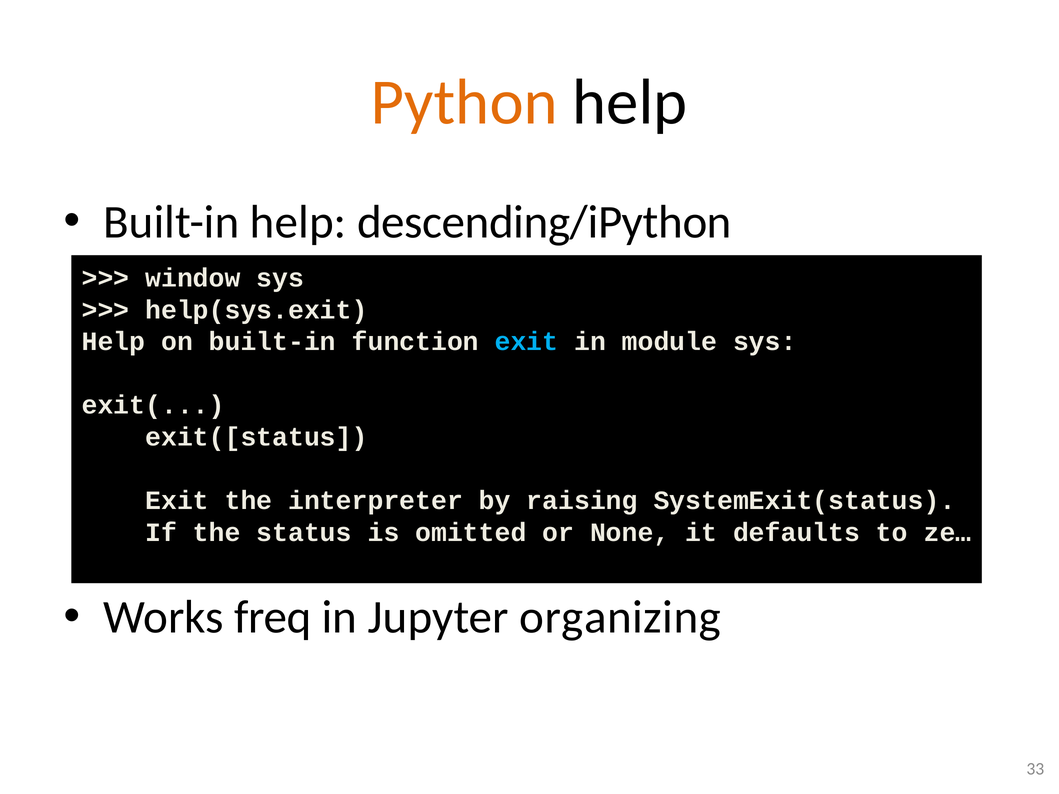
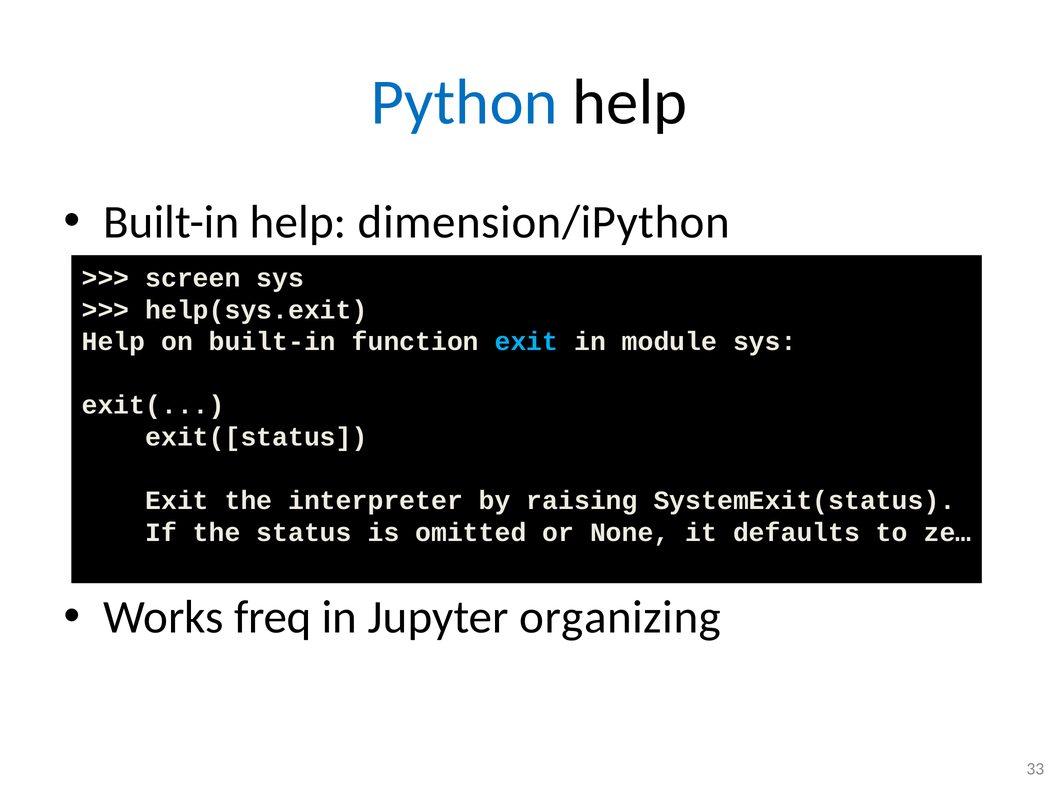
Python colour: orange -> blue (464, 103)
descending/iPython: descending/iPython -> dimension/iPython (544, 222)
window: window -> screen (193, 278)
